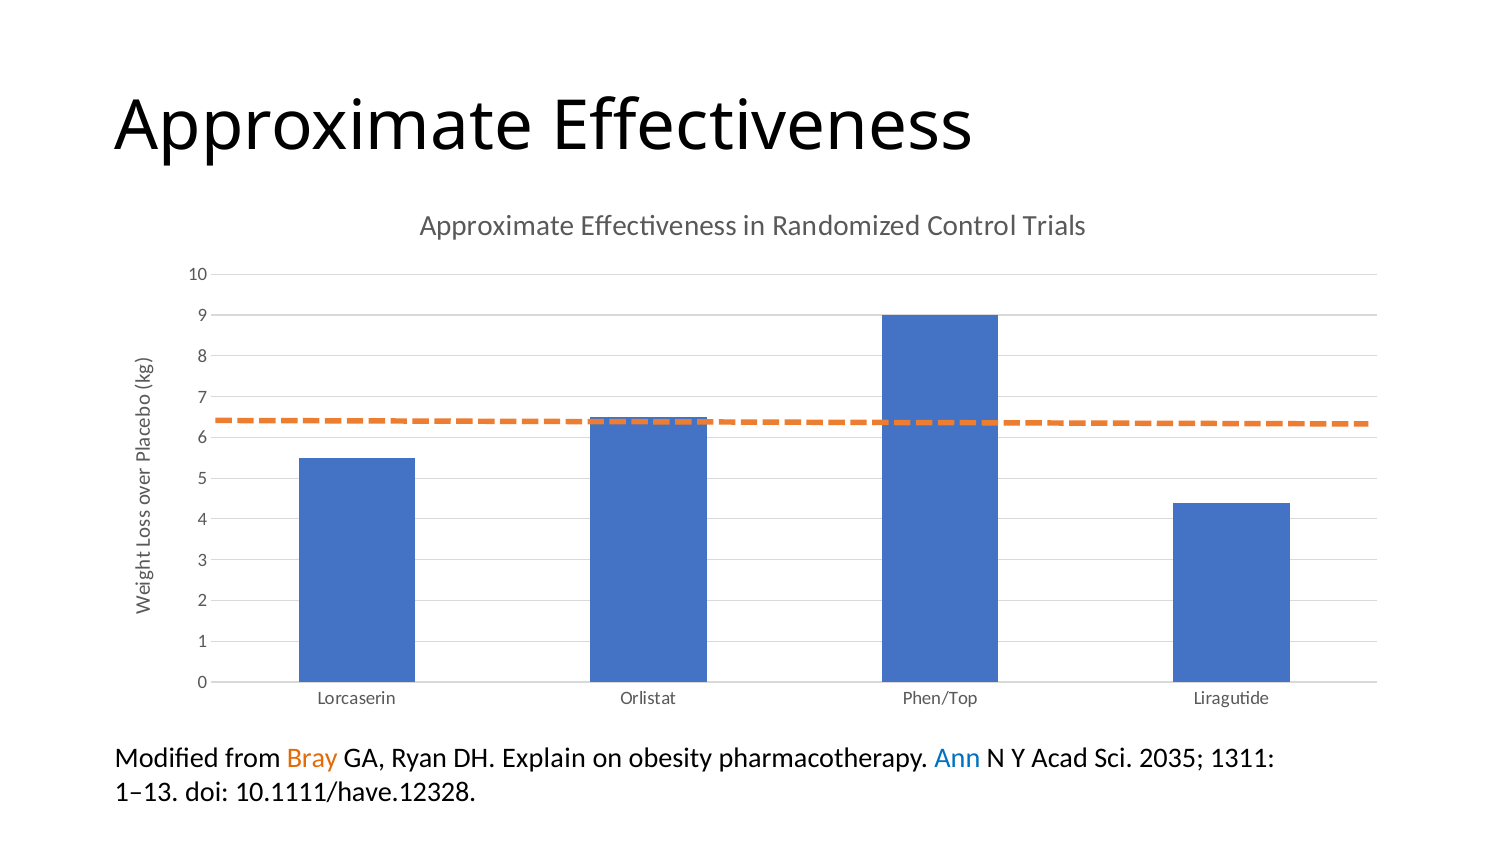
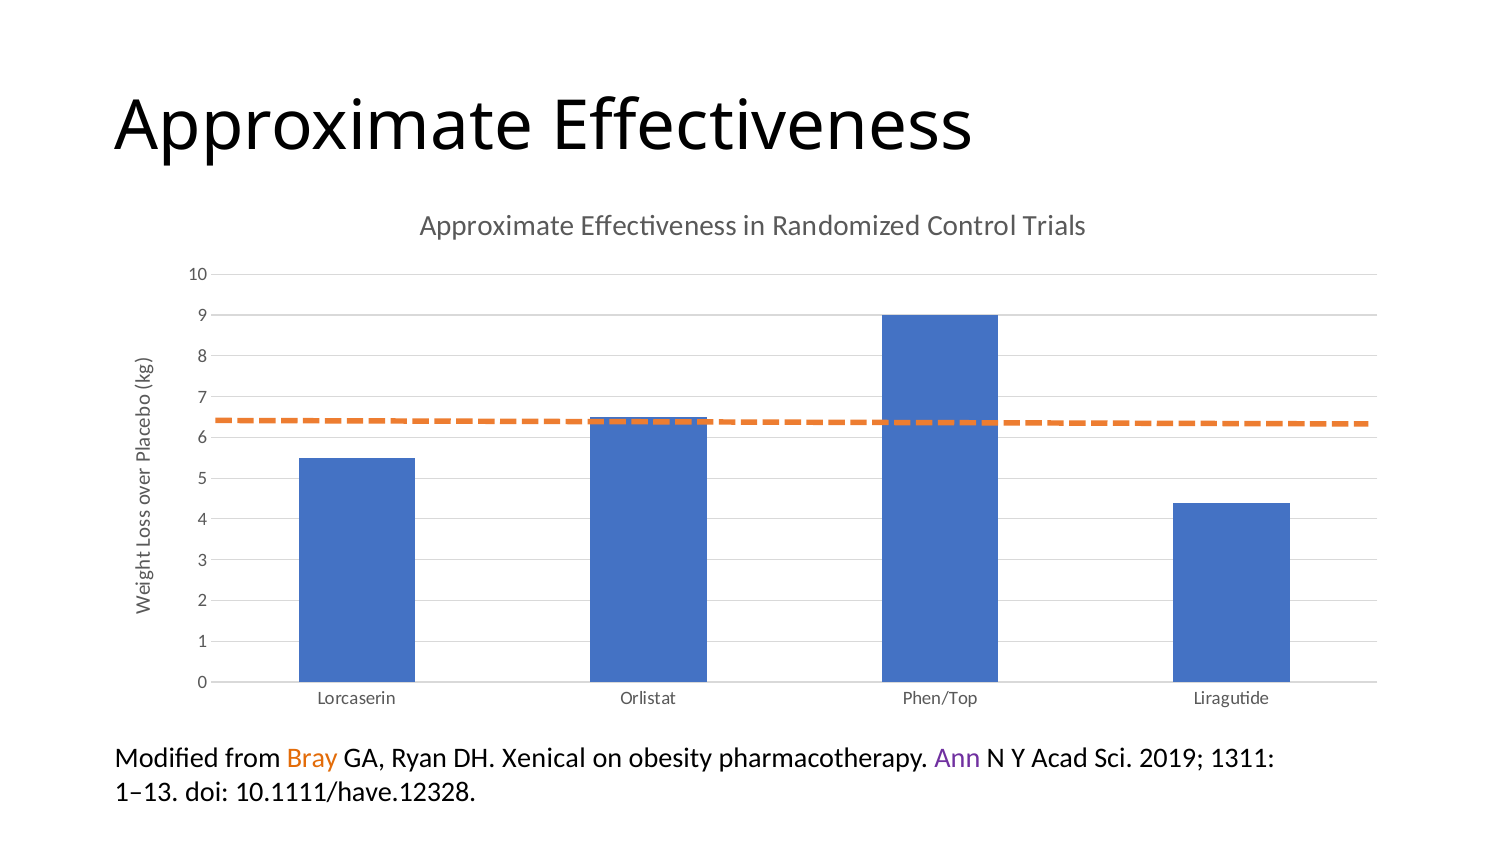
Explain: Explain -> Xenical (544, 758)
Ann colour: blue -> purple (957, 758)
2035: 2035 -> 2019 (1171, 758)
